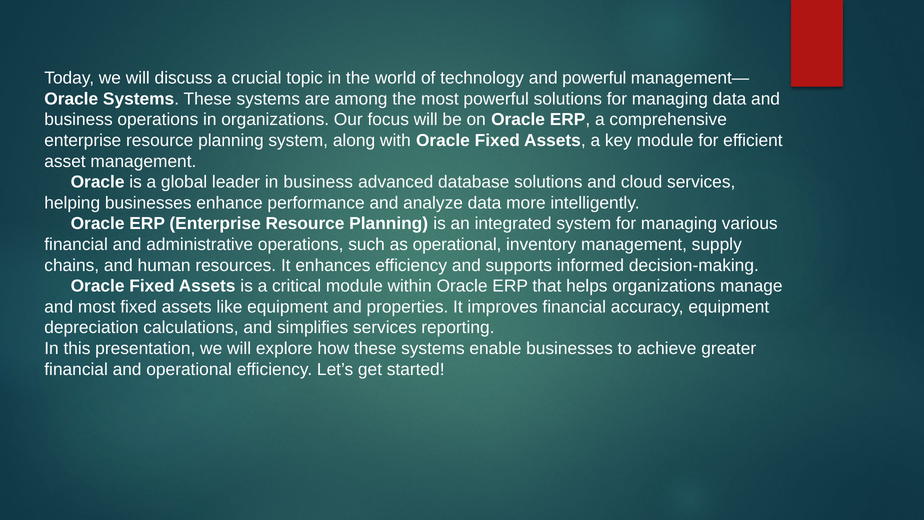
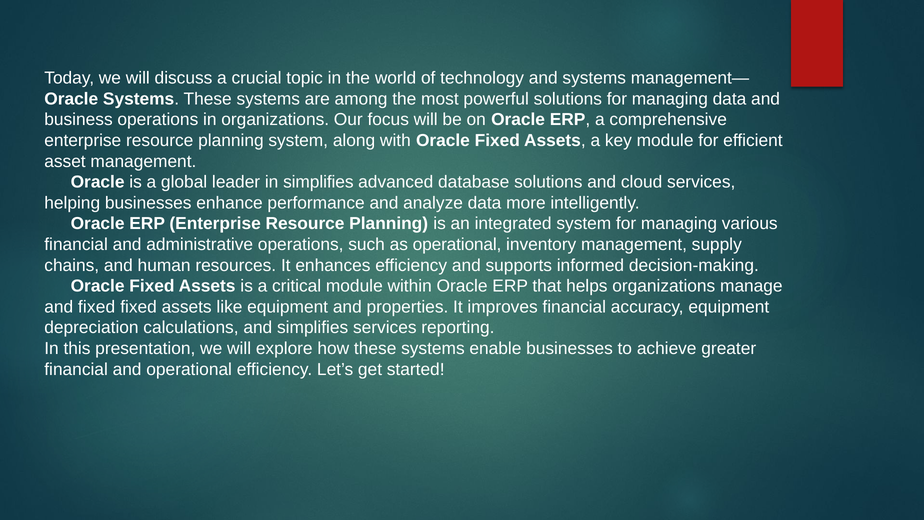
and powerful: powerful -> systems (594, 78)
in business: business -> simplifies (318, 182)
and most: most -> fixed (97, 307)
